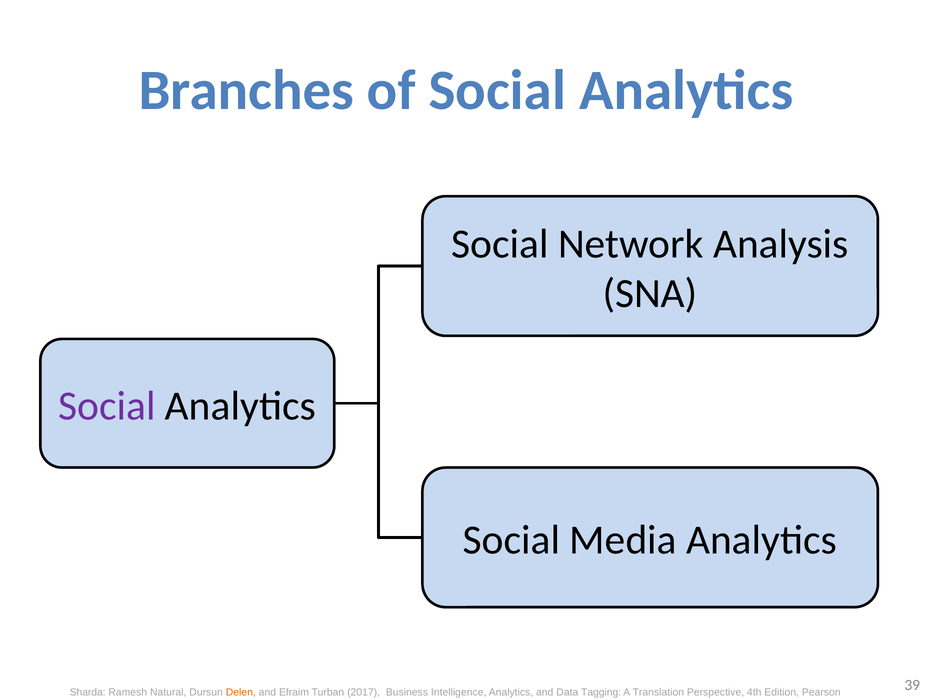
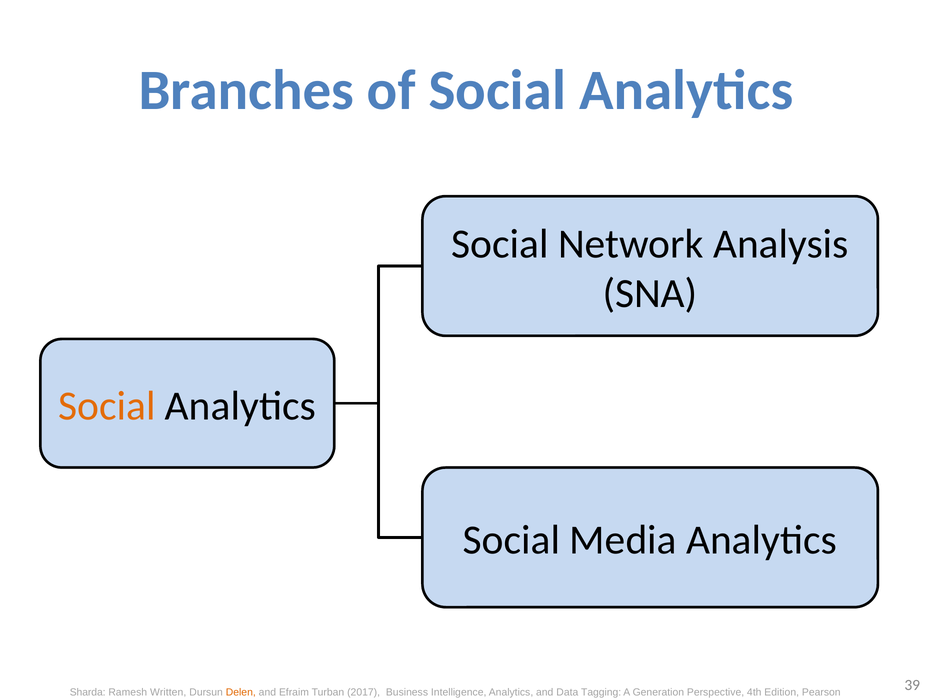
Social colour: purple -> orange (107, 406)
Natural: Natural -> Written (168, 692)
Translation: Translation -> Generation (658, 692)
